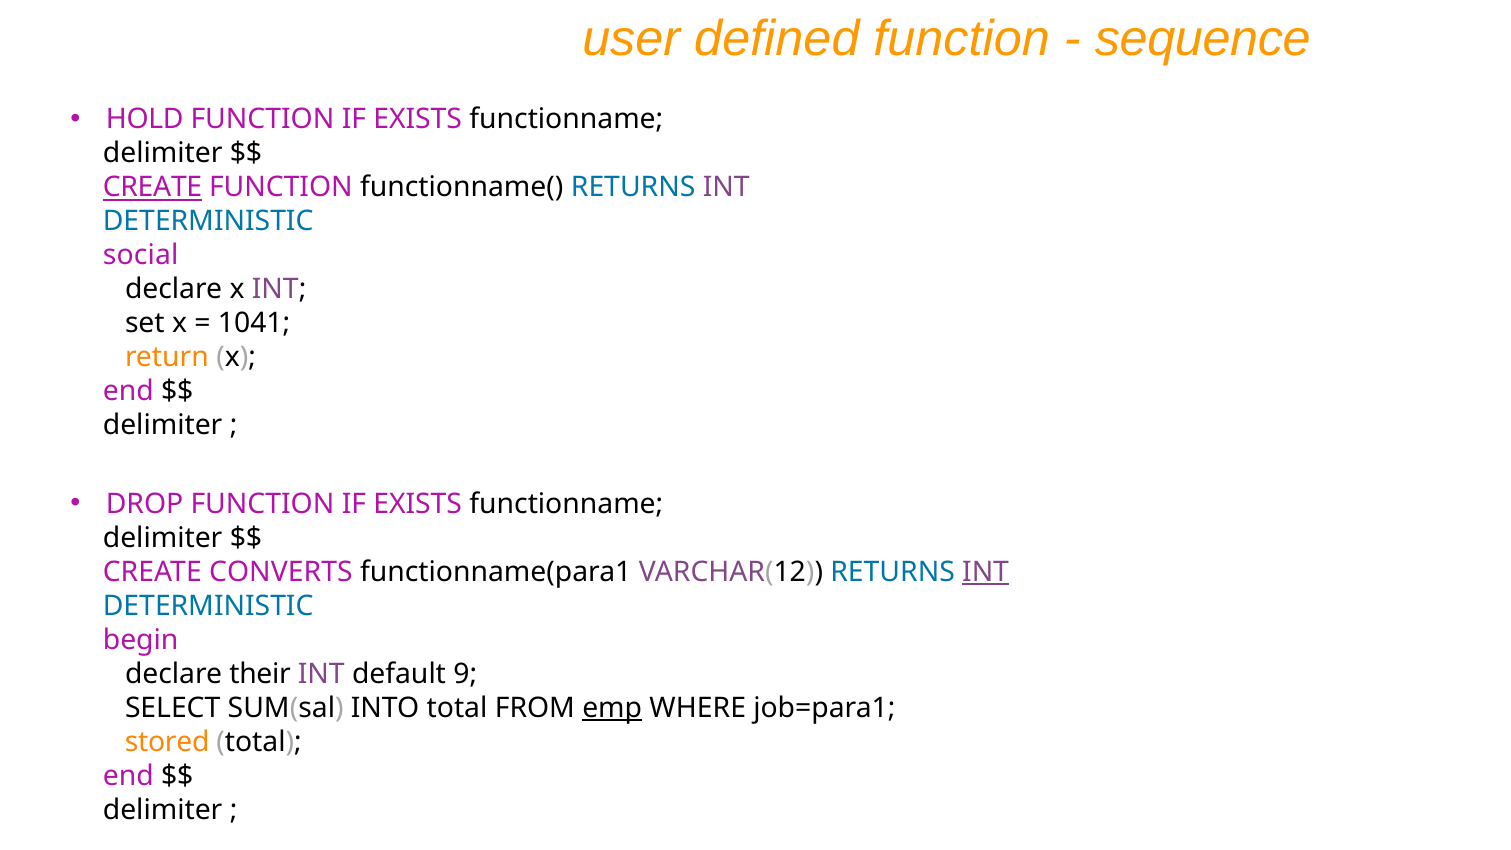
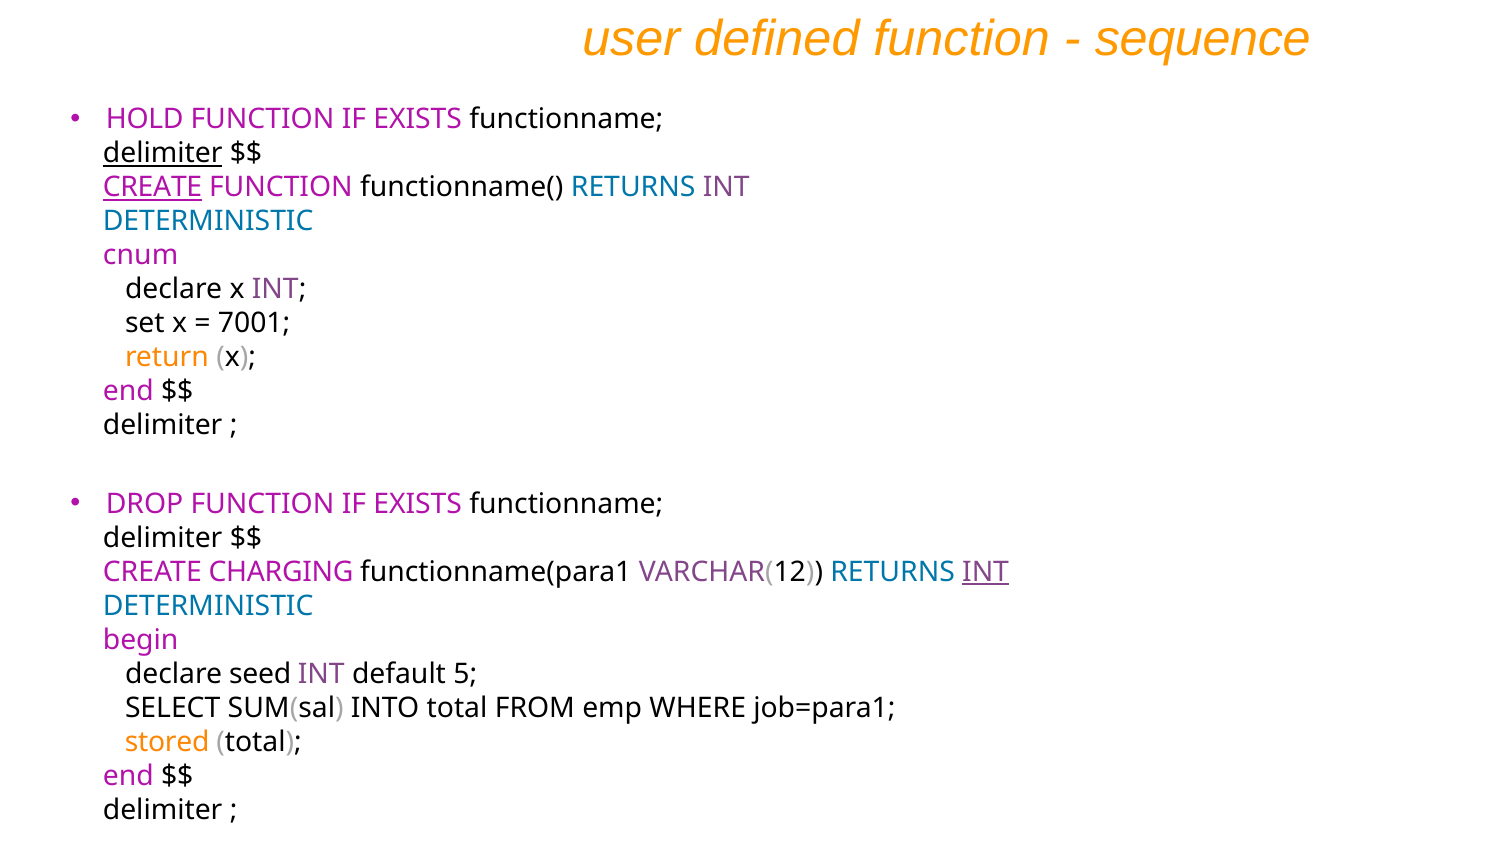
delimiter underline: none -> present (163, 154)
social: social -> cnum (141, 256)
1041: 1041 -> 7001 (254, 324)
CONVERTS: CONVERTS -> CHARGING (281, 572)
their: their -> seed (260, 674)
9: 9 -> 5 (465, 674)
emp underline: present -> none (612, 708)
